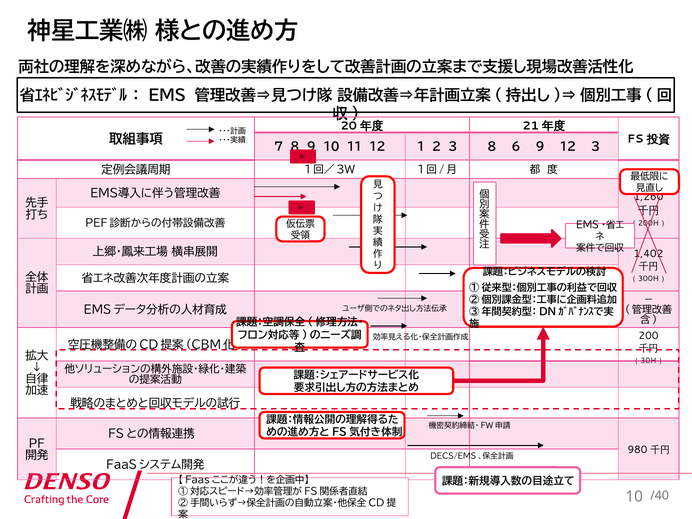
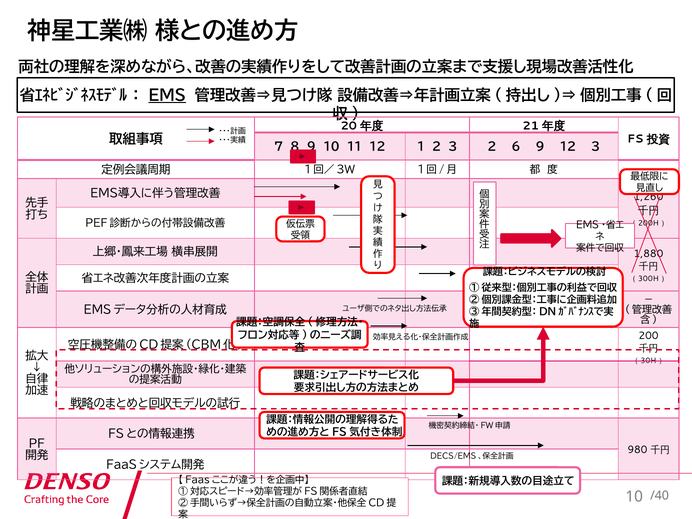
EMS underline: none -> present (167, 96)
3 8: 8 -> 2 (492, 147)
1,402: 1,402 -> 1,880 (648, 254)
